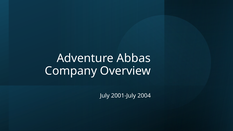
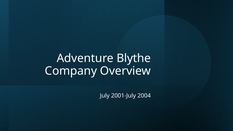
Abbas: Abbas -> Blythe (134, 58)
